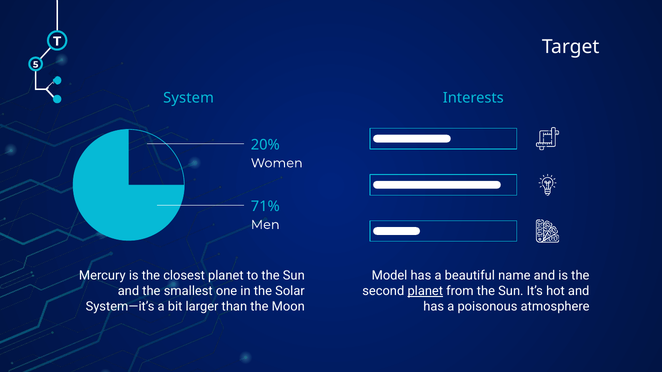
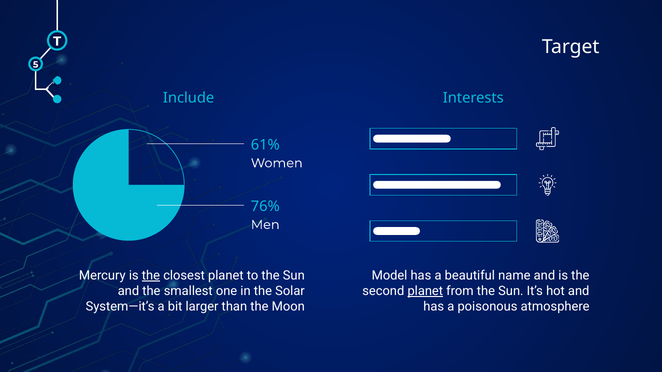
System: System -> Include (189, 98)
20%: 20% -> 61% (265, 145)
71%: 71% -> 76% (265, 207)
the underline: none -> present (151, 276)
